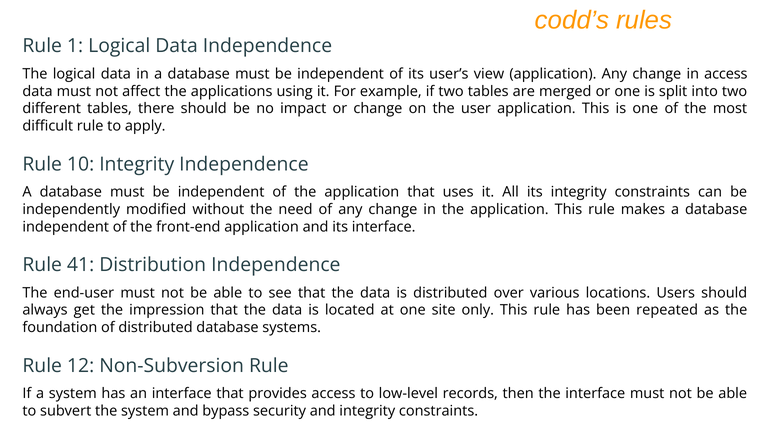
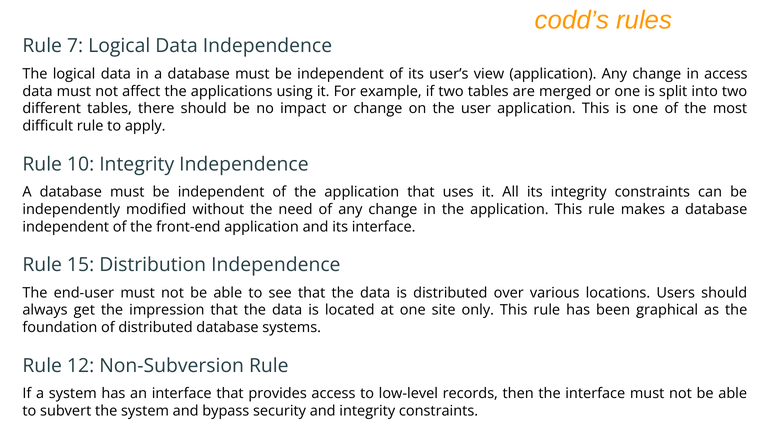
1: 1 -> 7 (75, 46)
41: 41 -> 15 (81, 265)
repeated: repeated -> graphical (667, 310)
